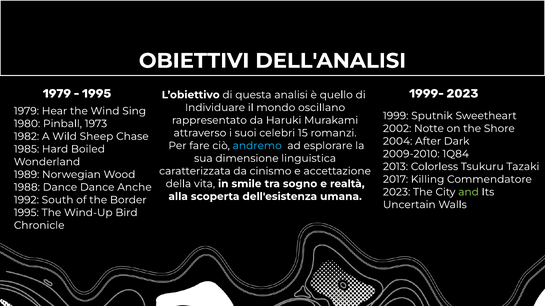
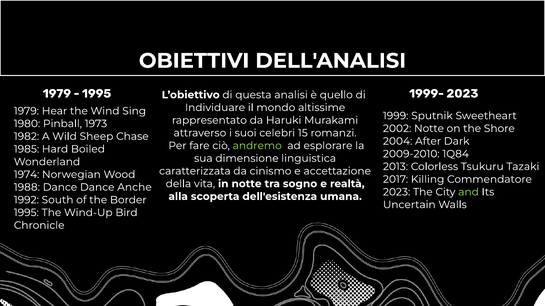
oscillano: oscillano -> altissime (322, 108)
andremo colour: light blue -> light green (257, 146)
1989: 1989 -> 1974 (27, 175)
in smile: smile -> notte (247, 184)
